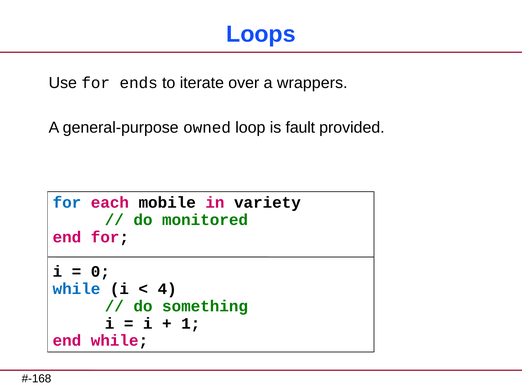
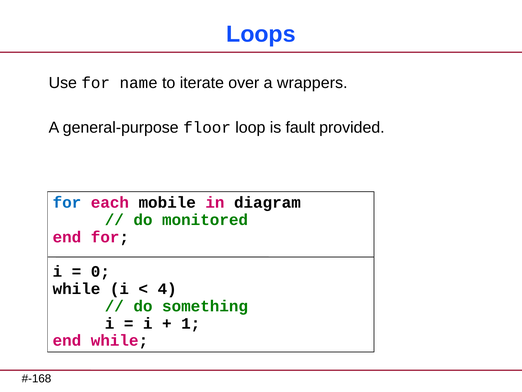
ends: ends -> name (139, 83)
owned: owned -> floor (207, 127)
variety: variety -> diagram (267, 202)
while colour: blue -> black (77, 289)
